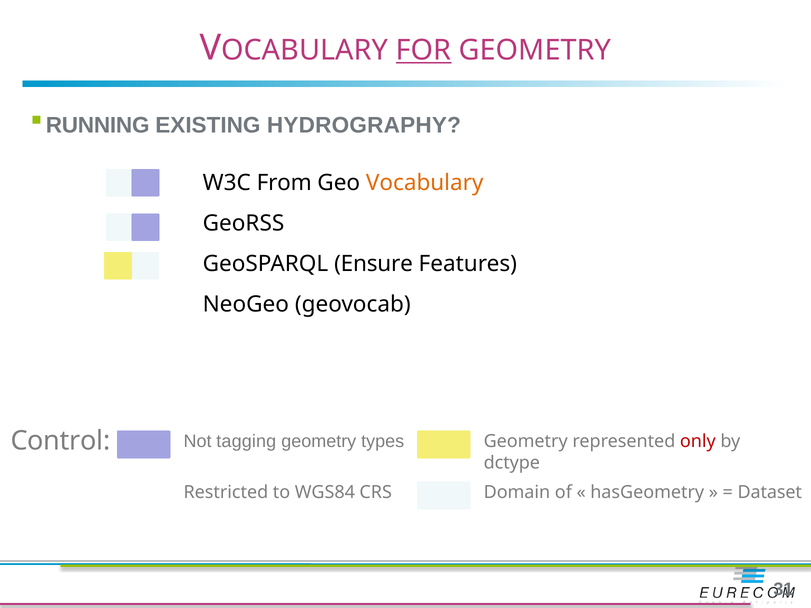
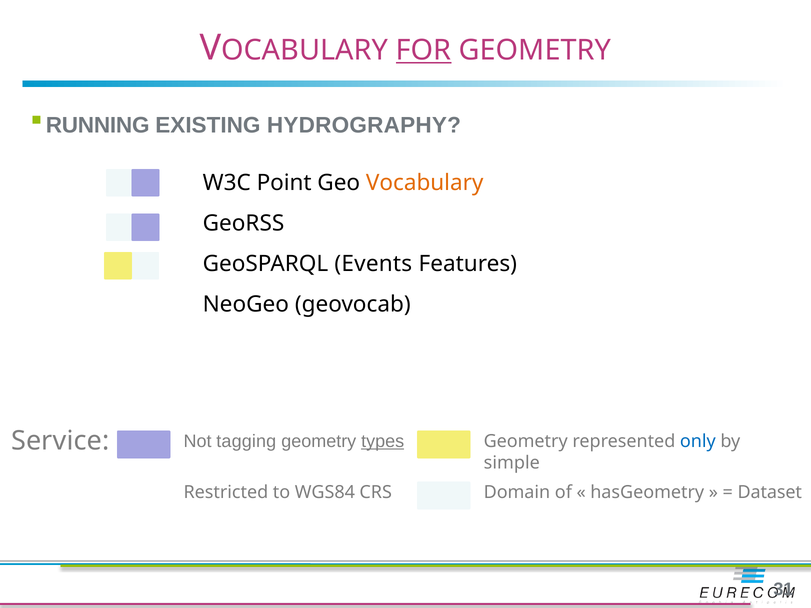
From: From -> Point (284, 183)
Ensure: Ensure -> Events (373, 264)
Control: Control -> Service (60, 441)
types underline: none -> present (383, 442)
only colour: red -> blue (698, 441)
dctype: dctype -> simple (512, 463)
